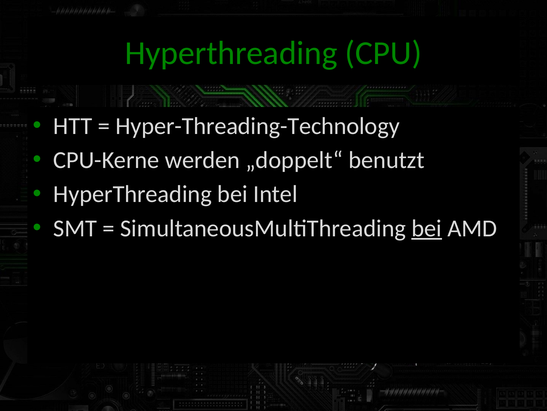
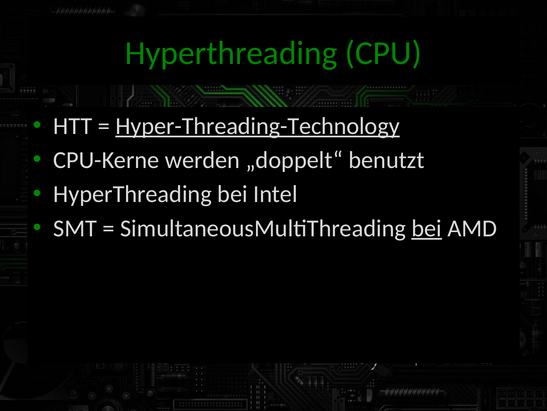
Hyper-Threading-Technology underline: none -> present (258, 126)
